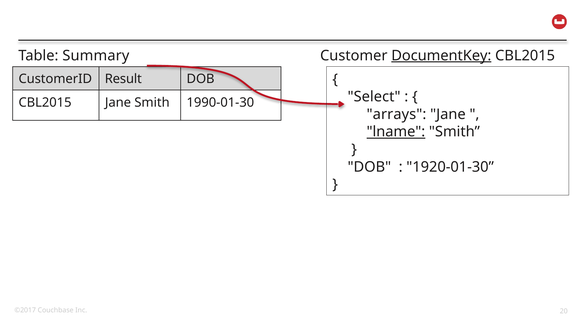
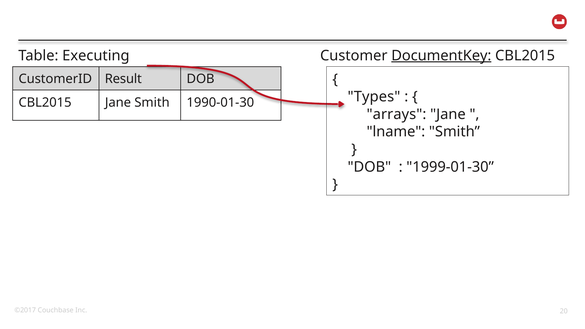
Summary: Summary -> Executing (96, 56)
Select: Select -> Types (374, 97)
lname underline: present -> none (396, 132)
1920-01-30: 1920-01-30 -> 1999-01-30 (450, 167)
